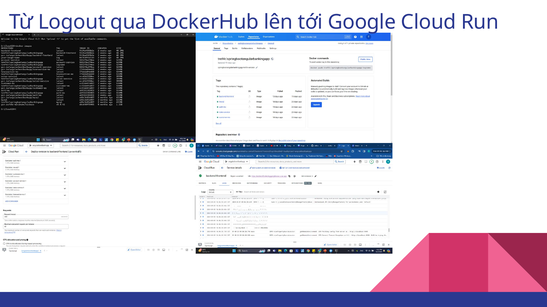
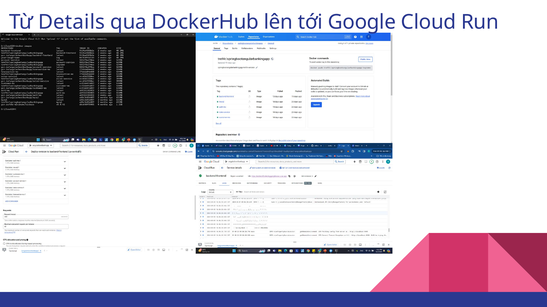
Logout: Logout -> Details (72, 22)
